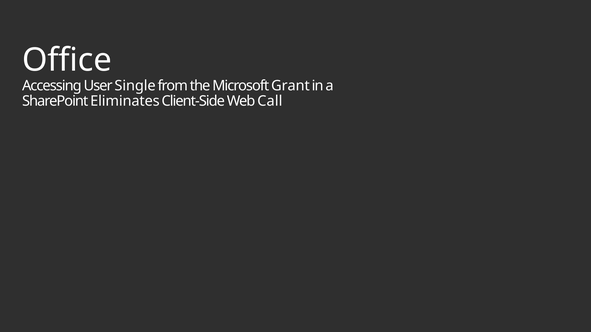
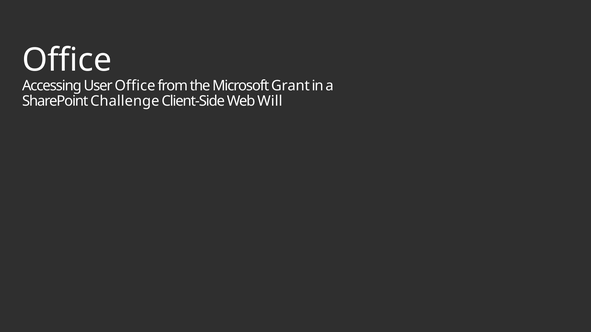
User Single: Single -> Office (135, 86)
Eliminates: Eliminates -> Challenge (125, 101)
Call: Call -> Will (270, 101)
